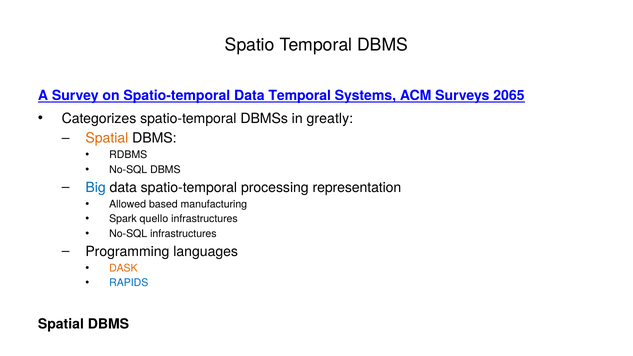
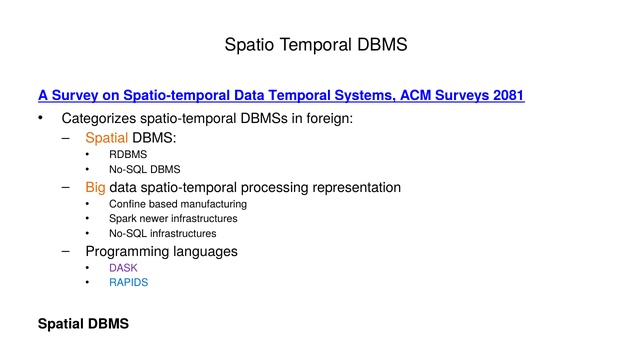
2065: 2065 -> 2081 (509, 96)
greatly: greatly -> foreign (330, 119)
Big colour: blue -> orange (96, 188)
Allowed: Allowed -> Confine (128, 204)
quello: quello -> newer (154, 219)
DASK colour: orange -> purple (123, 268)
